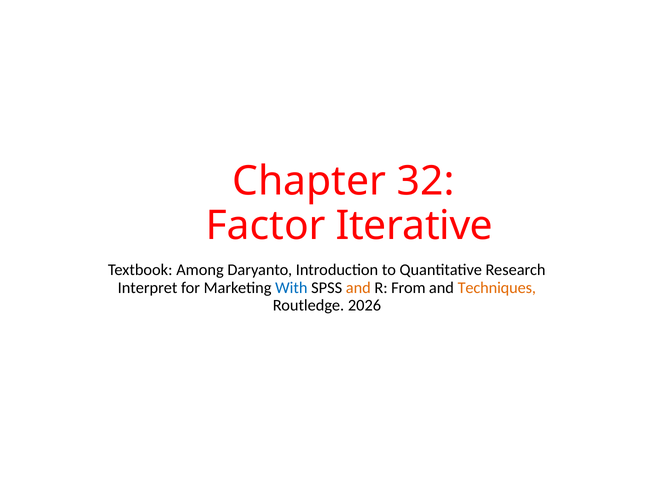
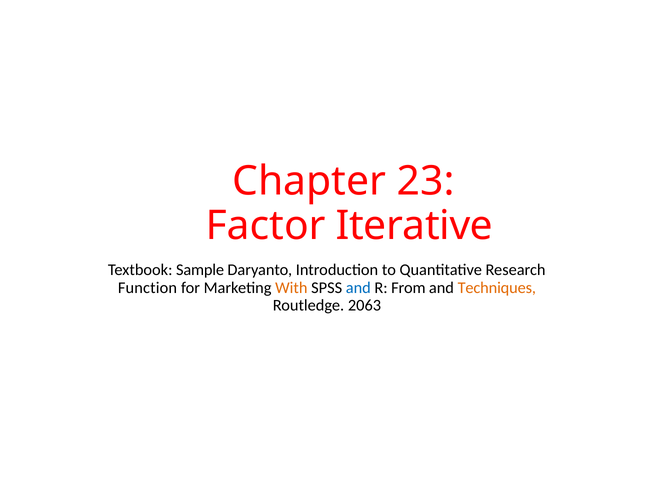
32: 32 -> 23 (426, 181)
Among: Among -> Sample (200, 270)
Interpret: Interpret -> Function (147, 287)
With colour: blue -> orange (291, 287)
and colour: orange -> blue (358, 287)
2026: 2026 -> 2063 (365, 305)
